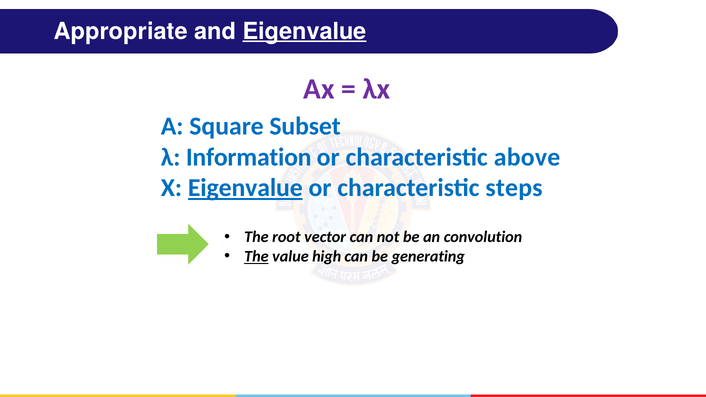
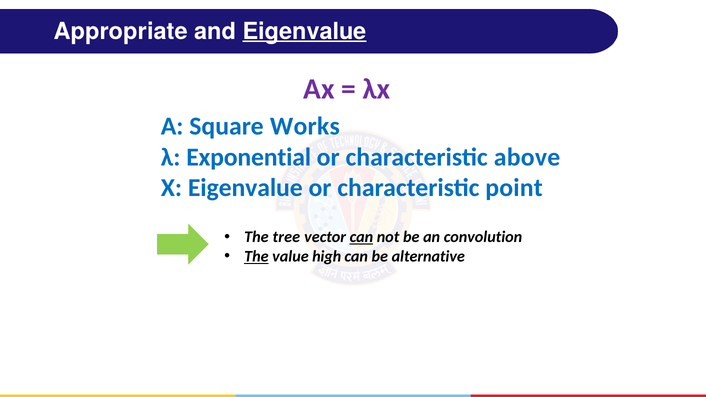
Subset: Subset -> Works (305, 126)
Information: Information -> Exponential (249, 157)
Eigenvalue underline: present -> none (245, 188)
steps: steps -> point (514, 188)
root: root -> tree (286, 237)
can underline: none -> present (361, 237)
generating: generating -> alternative (428, 257)
